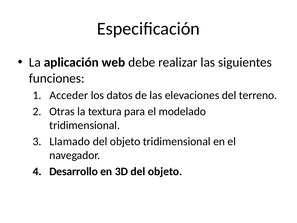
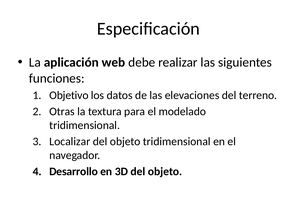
Acceder: Acceder -> Objetivo (69, 95)
Llamado: Llamado -> Localizar (70, 141)
